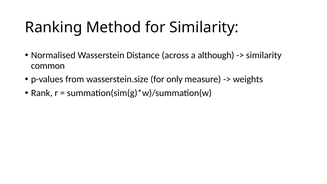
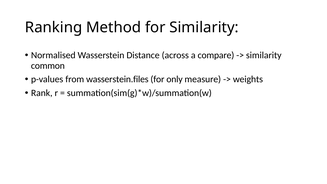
although: although -> compare (216, 55)
wasserstein.size: wasserstein.size -> wasserstein.files (117, 79)
